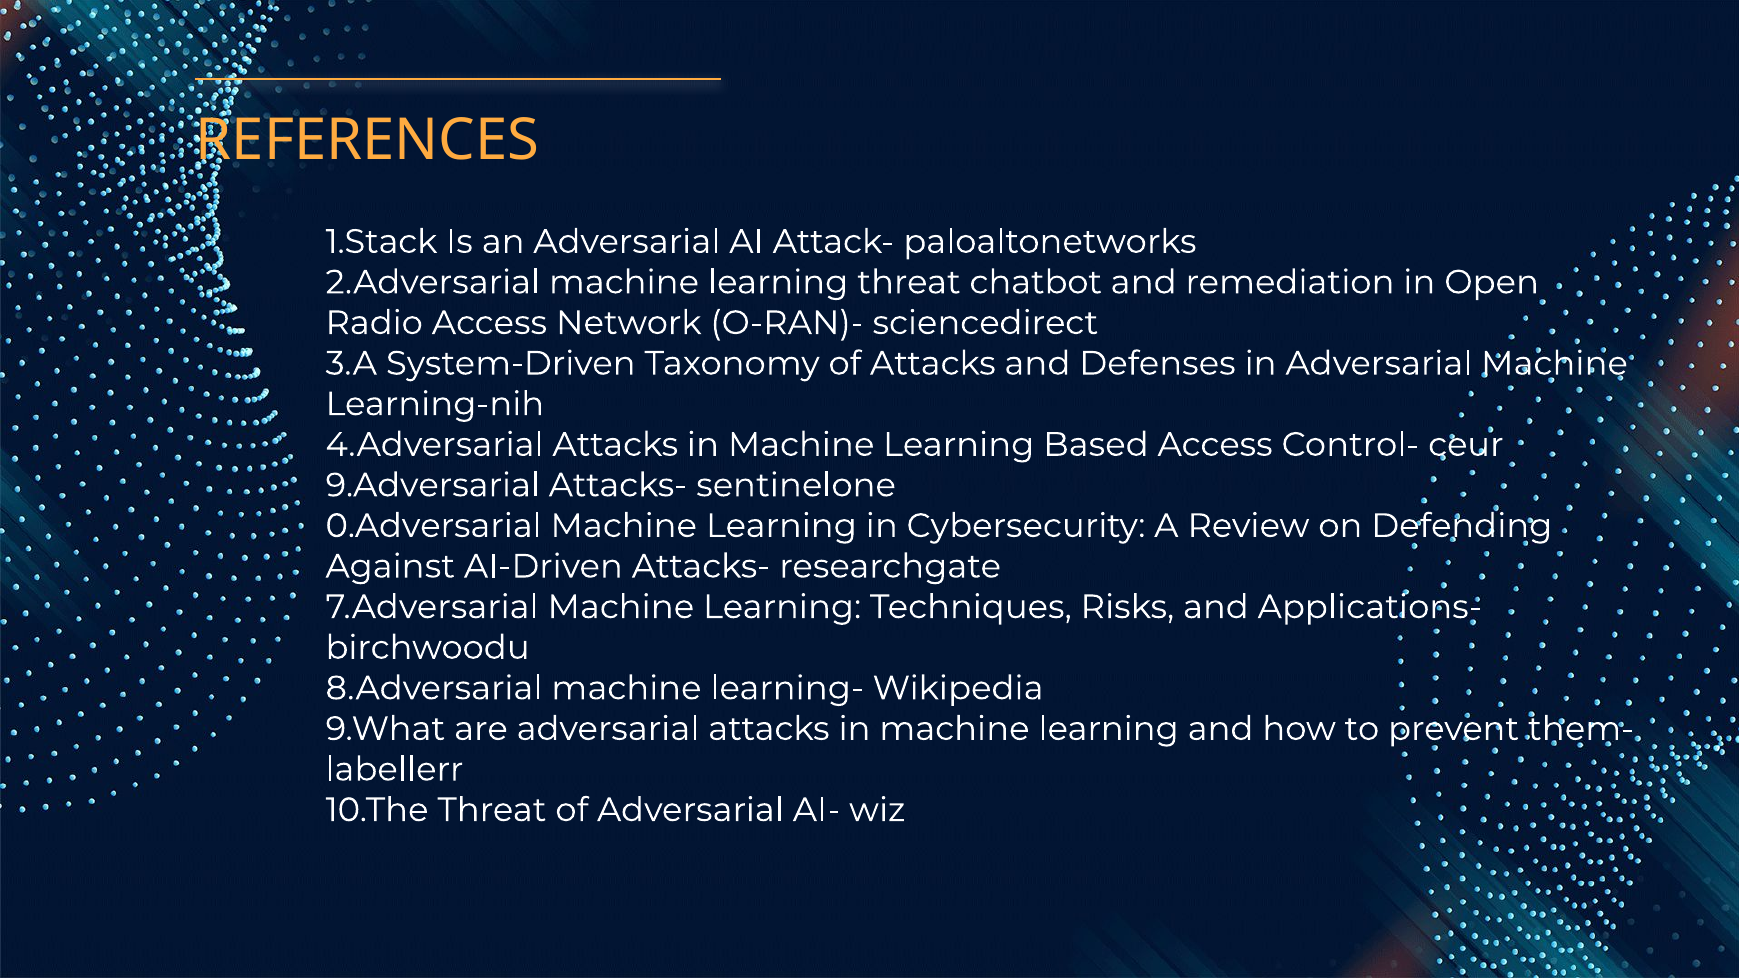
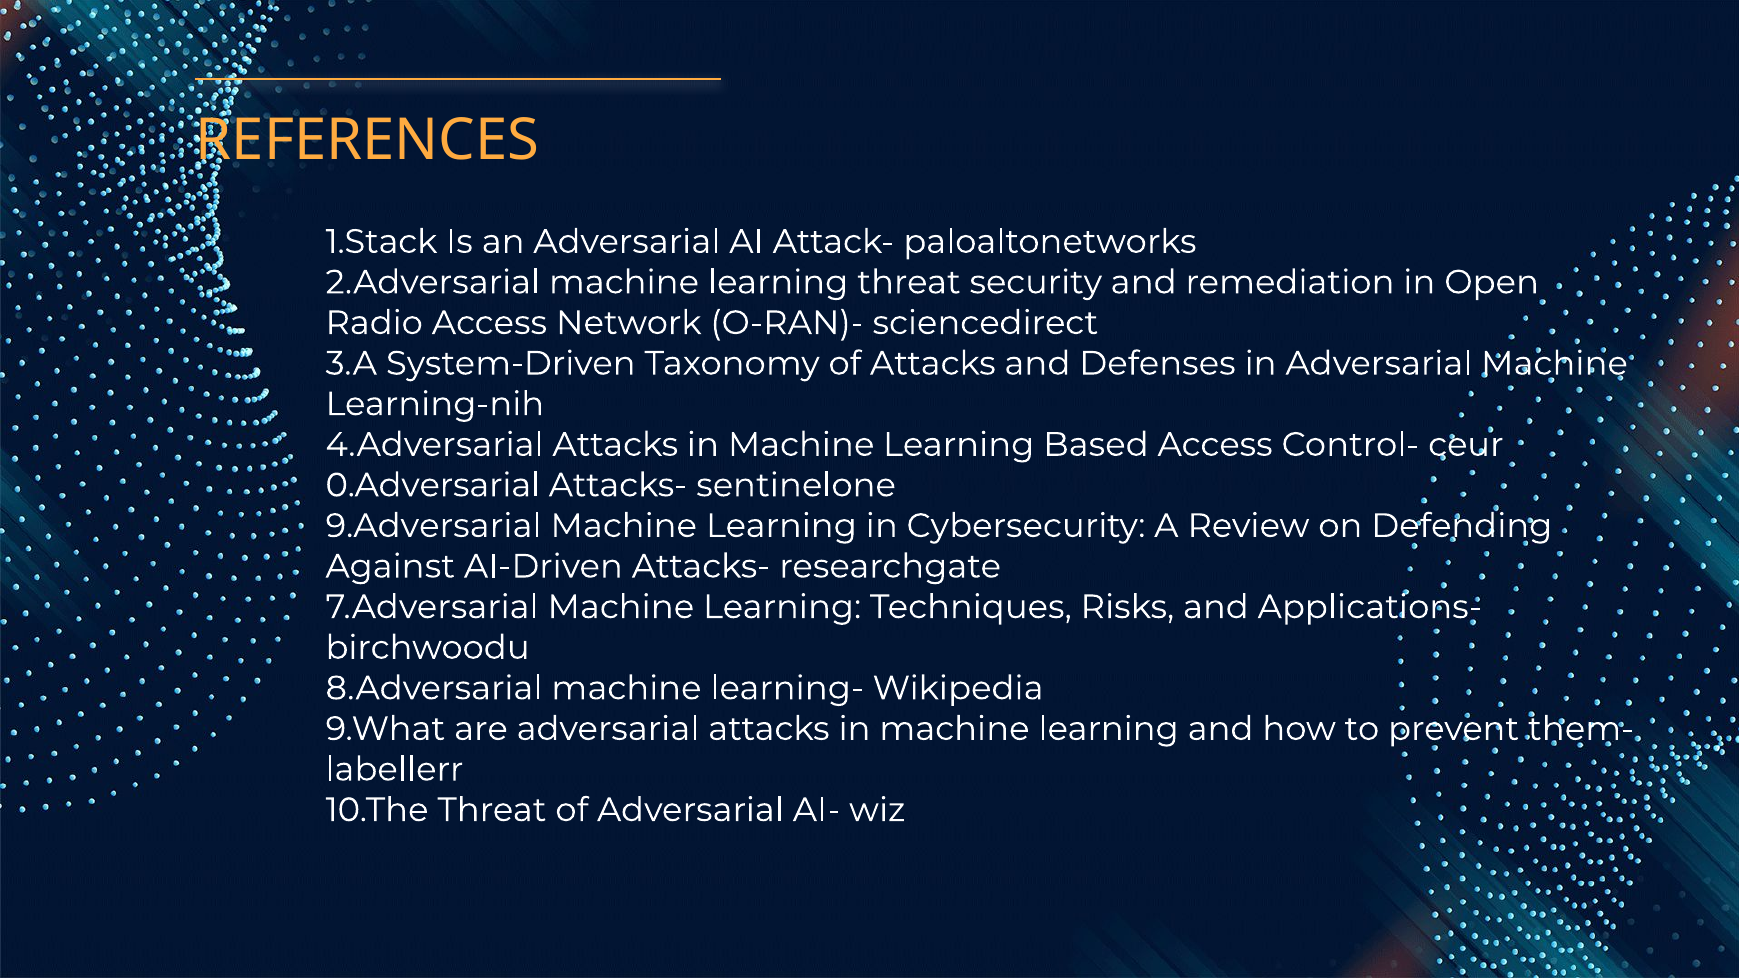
chatbot: chatbot -> security (1036, 282)
9.Adversarial: 9.Adversarial -> 0.Adversarial (433, 485)
0.Adversarial: 0.Adversarial -> 9.Adversarial (434, 526)
